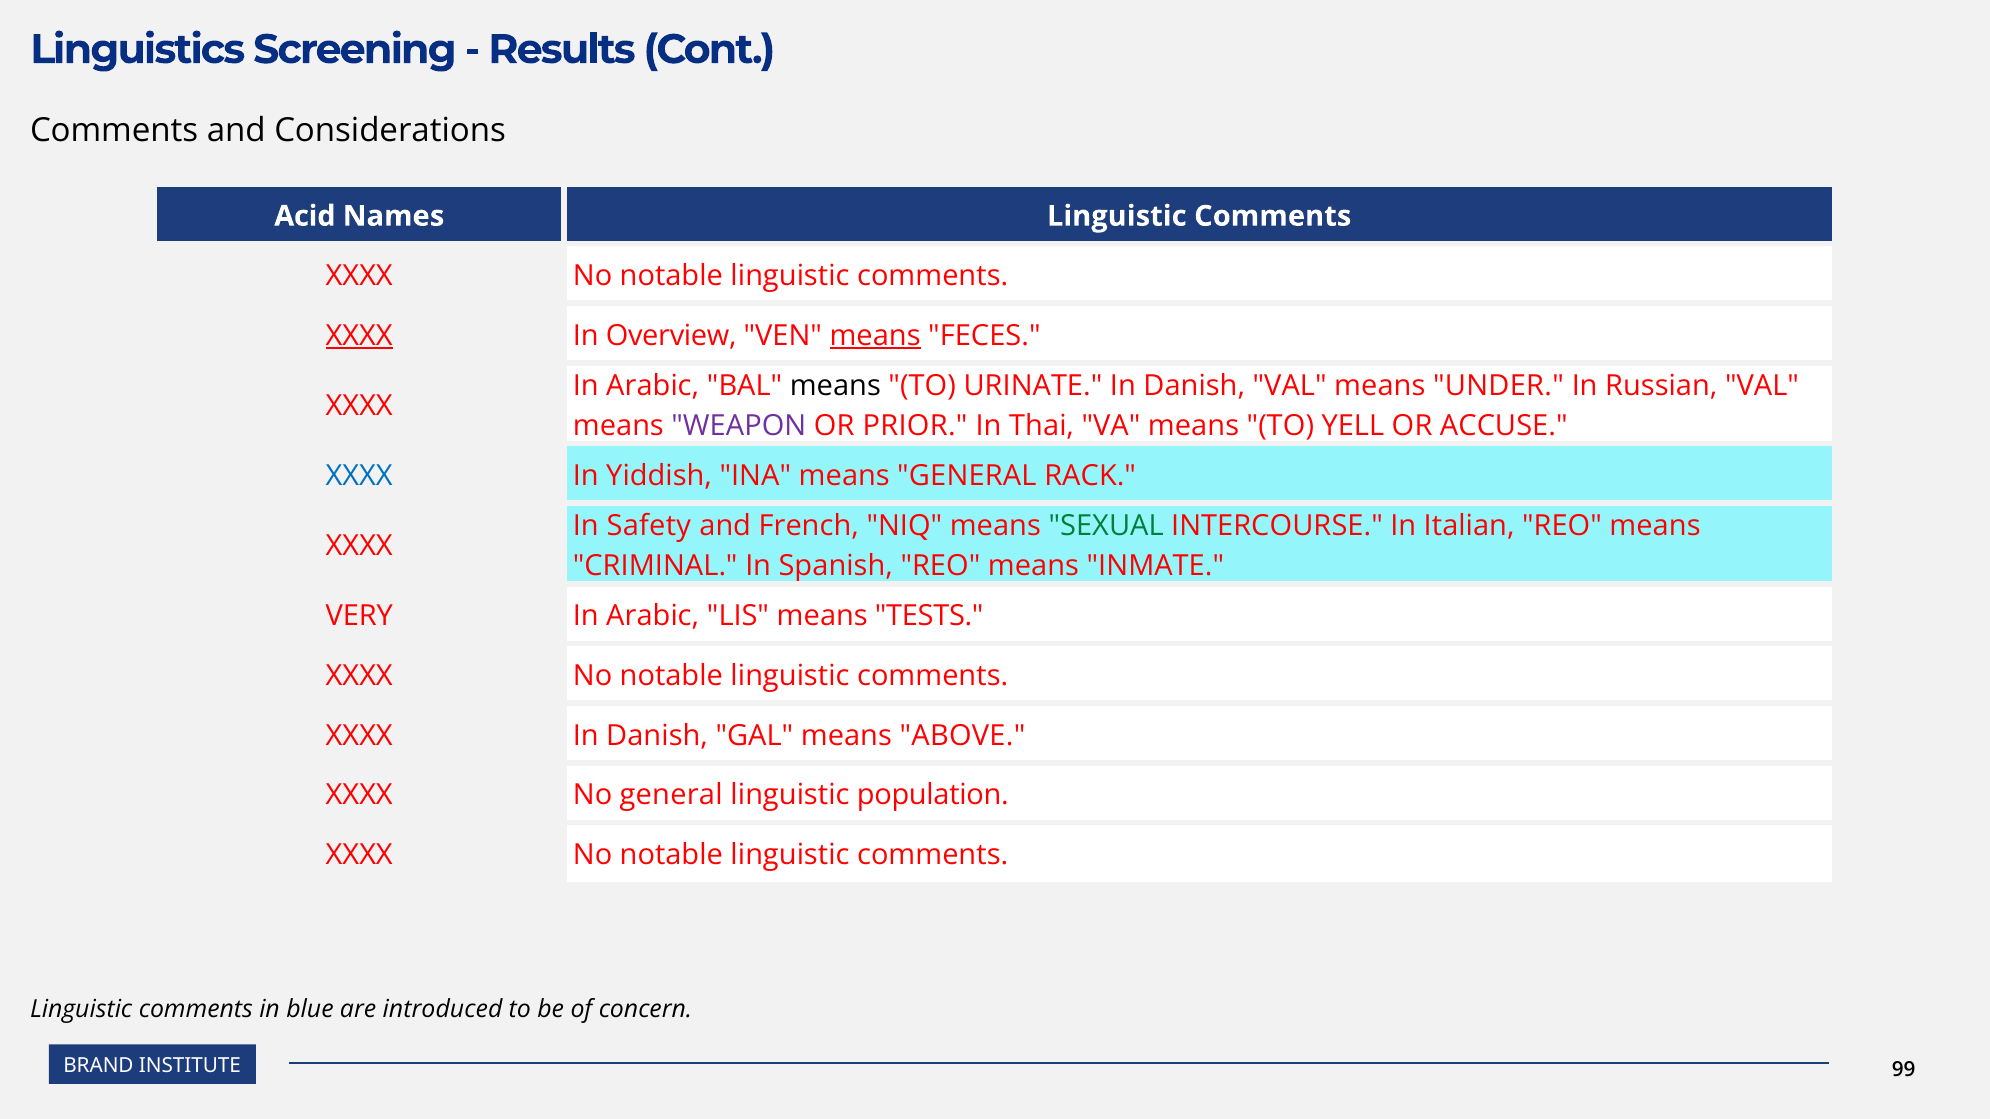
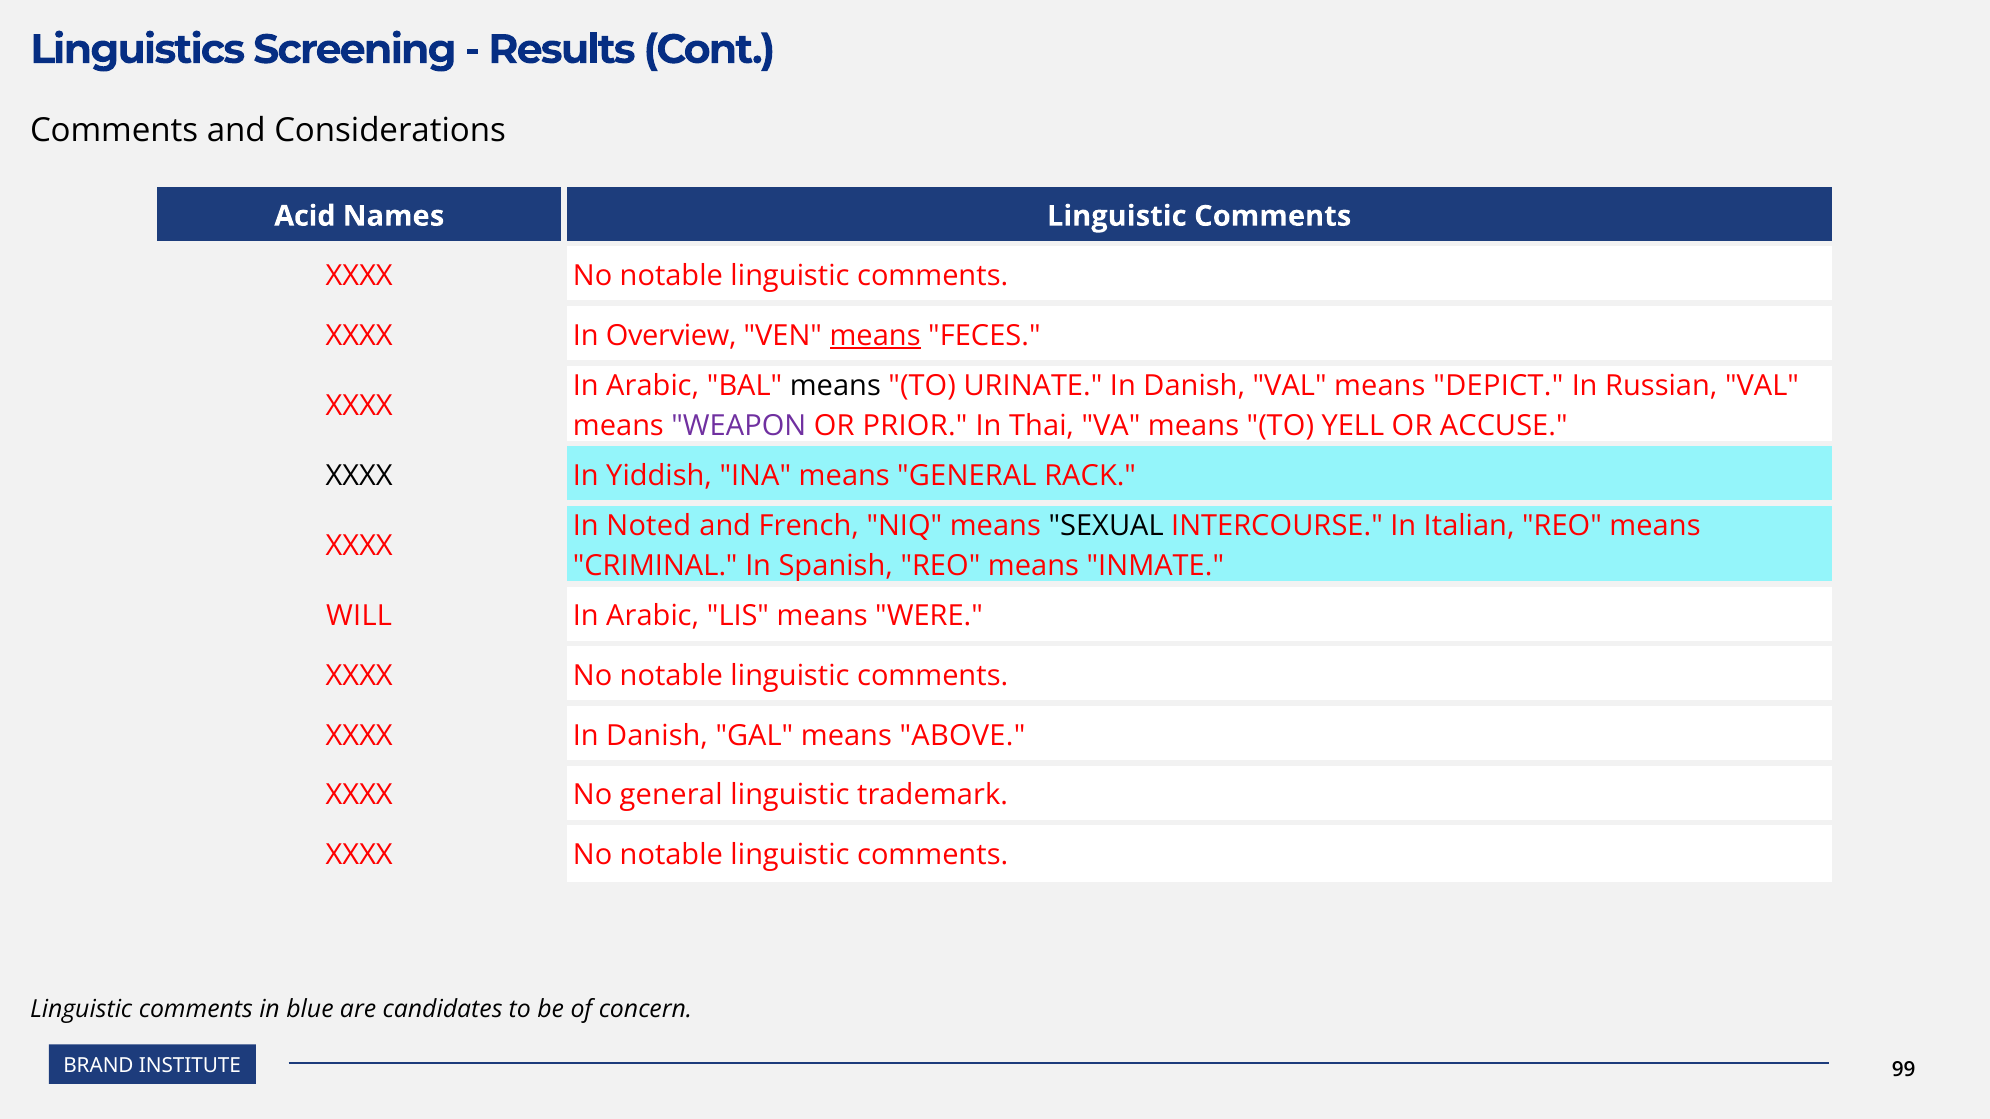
XXXX underline: present -> none (359, 336)
UNDER: UNDER -> DEPICT (1498, 386)
XXXX colour: blue -> black (359, 476)
Safety: Safety -> Noted (649, 526)
SEXUAL colour: green -> black (1106, 526)
VERY: VERY -> WILL (359, 616)
TESTS: TESTS -> WERE (929, 616)
population: population -> trademark (933, 795)
introduced: introduced -> candidates (443, 1010)
